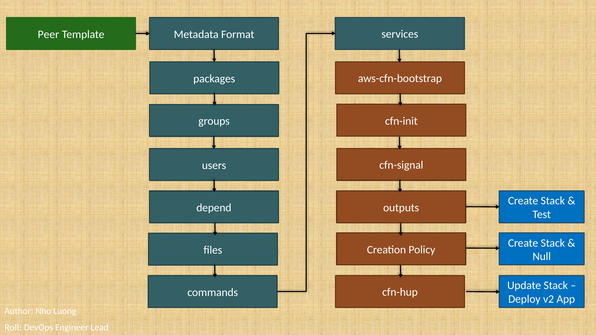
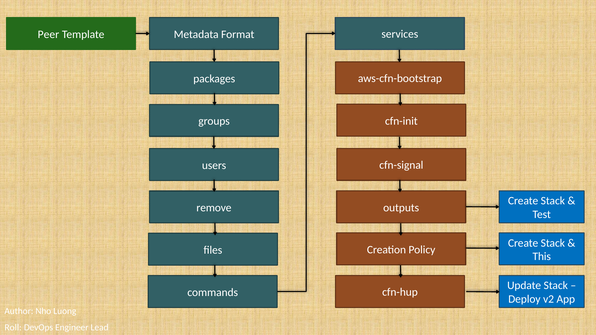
depend: depend -> remove (214, 208)
Null: Null -> This (542, 257)
